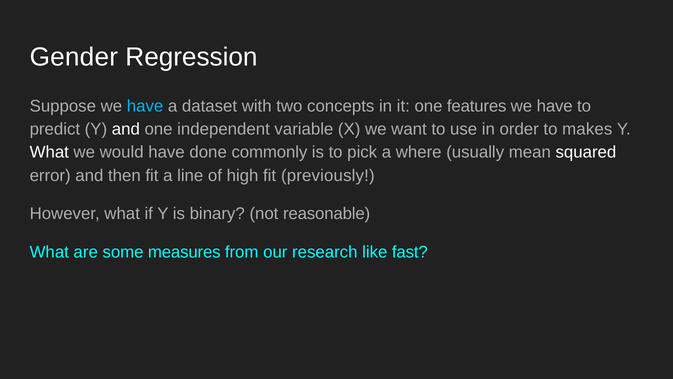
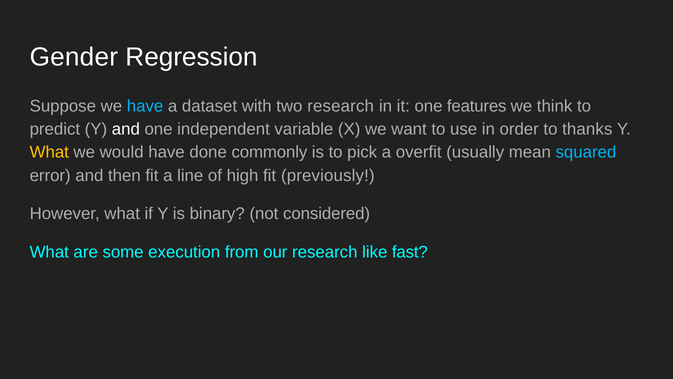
two concepts: concepts -> research (341, 106)
have: have -> think (555, 106)
makes: makes -> thanks (587, 129)
What colour: white -> yellow (49, 152)
where: where -> overfit (419, 152)
squared colour: white -> light blue (586, 152)
reasonable: reasonable -> considered (327, 214)
measures: measures -> execution (184, 252)
